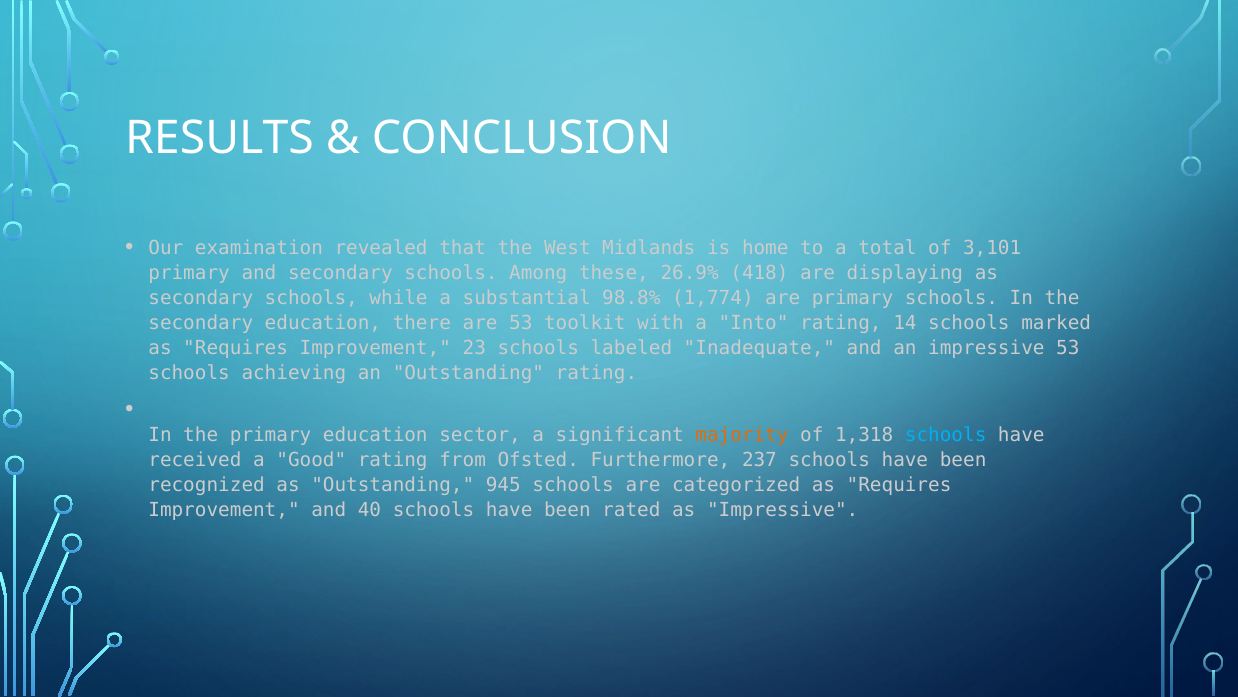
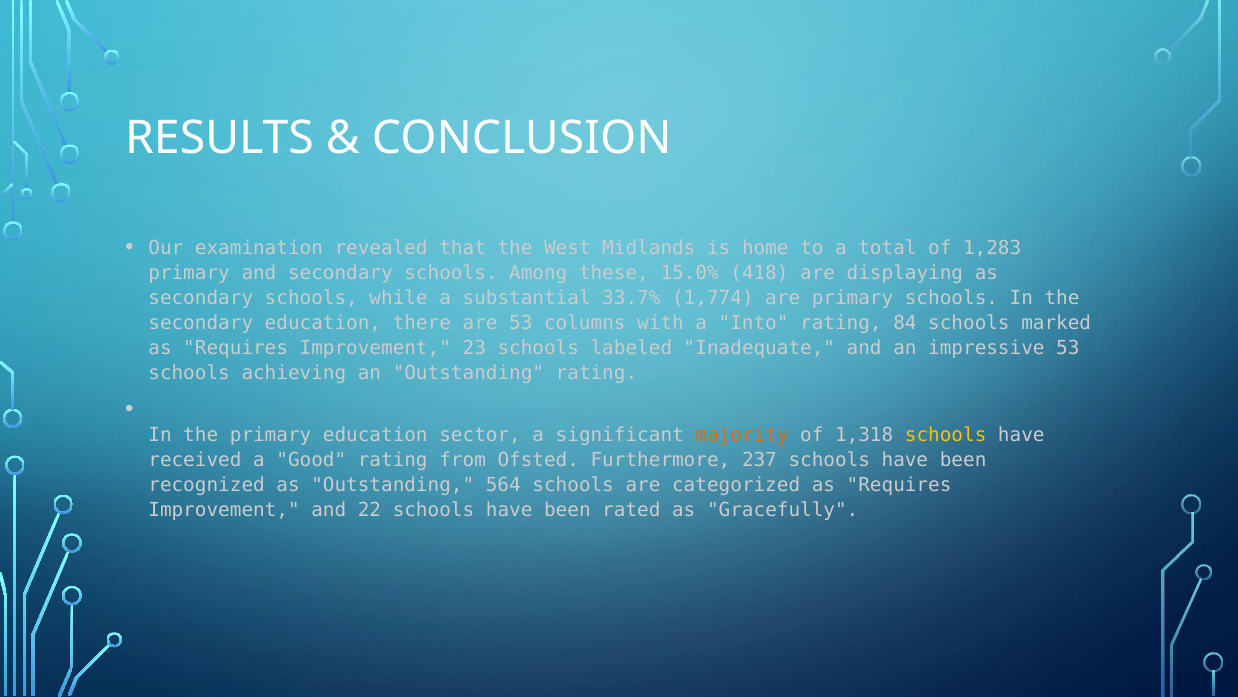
3,101: 3,101 -> 1,283 (992, 248)
26.9%: 26.9% -> 15.0% (690, 273)
98.8%: 98.8% -> 33.7% (631, 298)
toolkit: toolkit -> columns (585, 323)
14: 14 -> 84 (905, 323)
schools colour: light blue -> yellow (946, 435)
945: 945 -> 564 (503, 485)
40: 40 -> 22 (369, 510)
as Impressive: Impressive -> Gracefully (783, 510)
